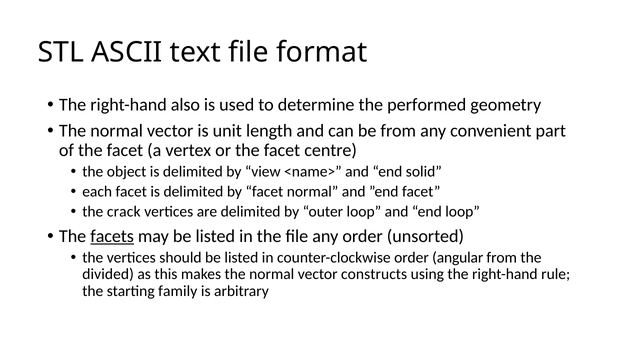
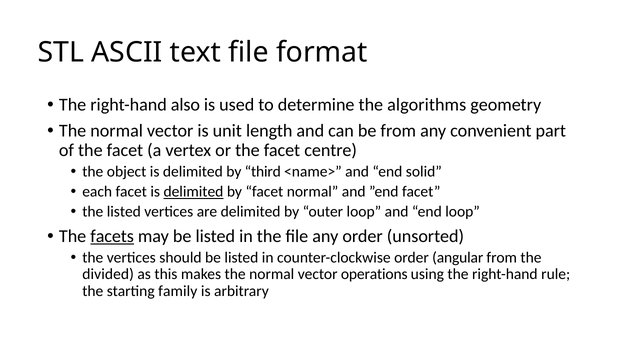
performed: performed -> algorithms (427, 105)
view: view -> third (263, 172)
delimited underline: none -> present (193, 192)
the crack: crack -> listed (124, 212)
constructs: constructs -> operations (374, 275)
